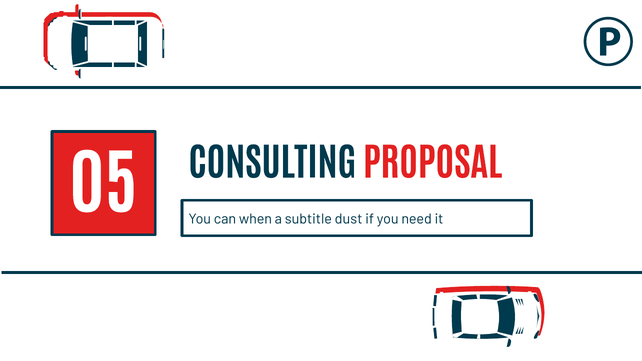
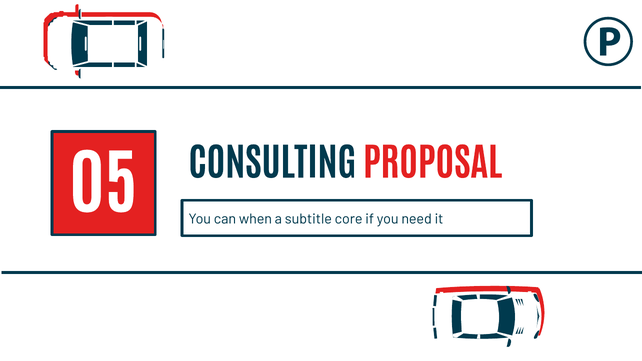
dust: dust -> core (349, 219)
